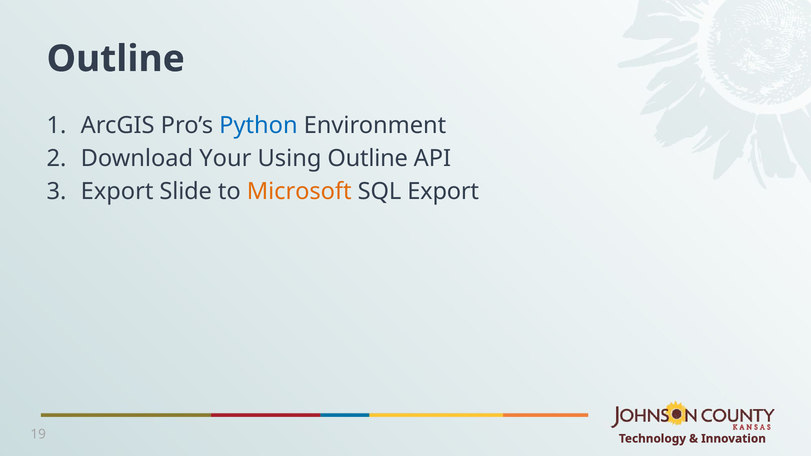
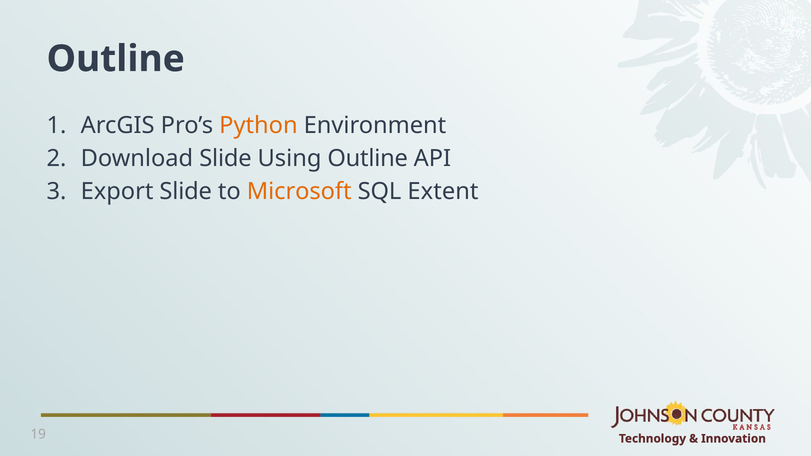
Python colour: blue -> orange (258, 125)
Download Your: Your -> Slide (225, 158)
SQL Export: Export -> Extent (443, 192)
